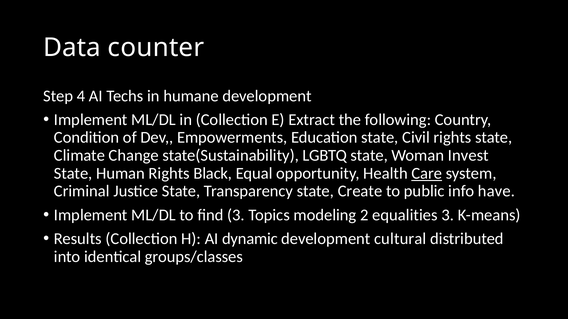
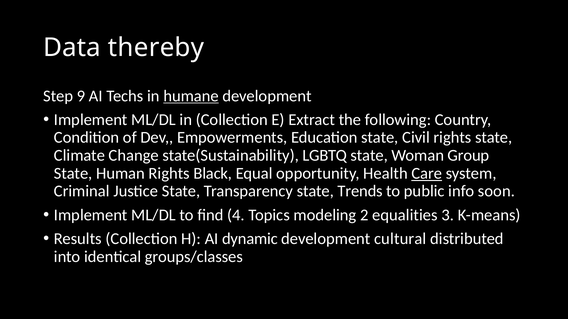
counter: counter -> thereby (156, 48)
4: 4 -> 9 (81, 96)
humane underline: none -> present (191, 96)
Invest: Invest -> Group (468, 156)
Create: Create -> Trends (360, 191)
have: have -> soon (496, 191)
find 3: 3 -> 4 (236, 215)
